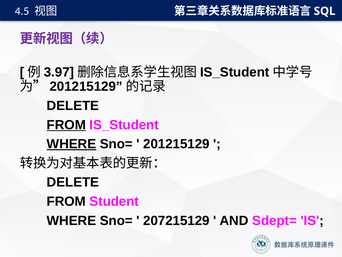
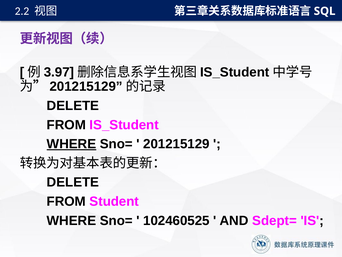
4.5: 4.5 -> 2.2 (22, 11)
FROM underline: present -> none (66, 125)
207215129: 207215129 -> 102460525 (176, 220)
